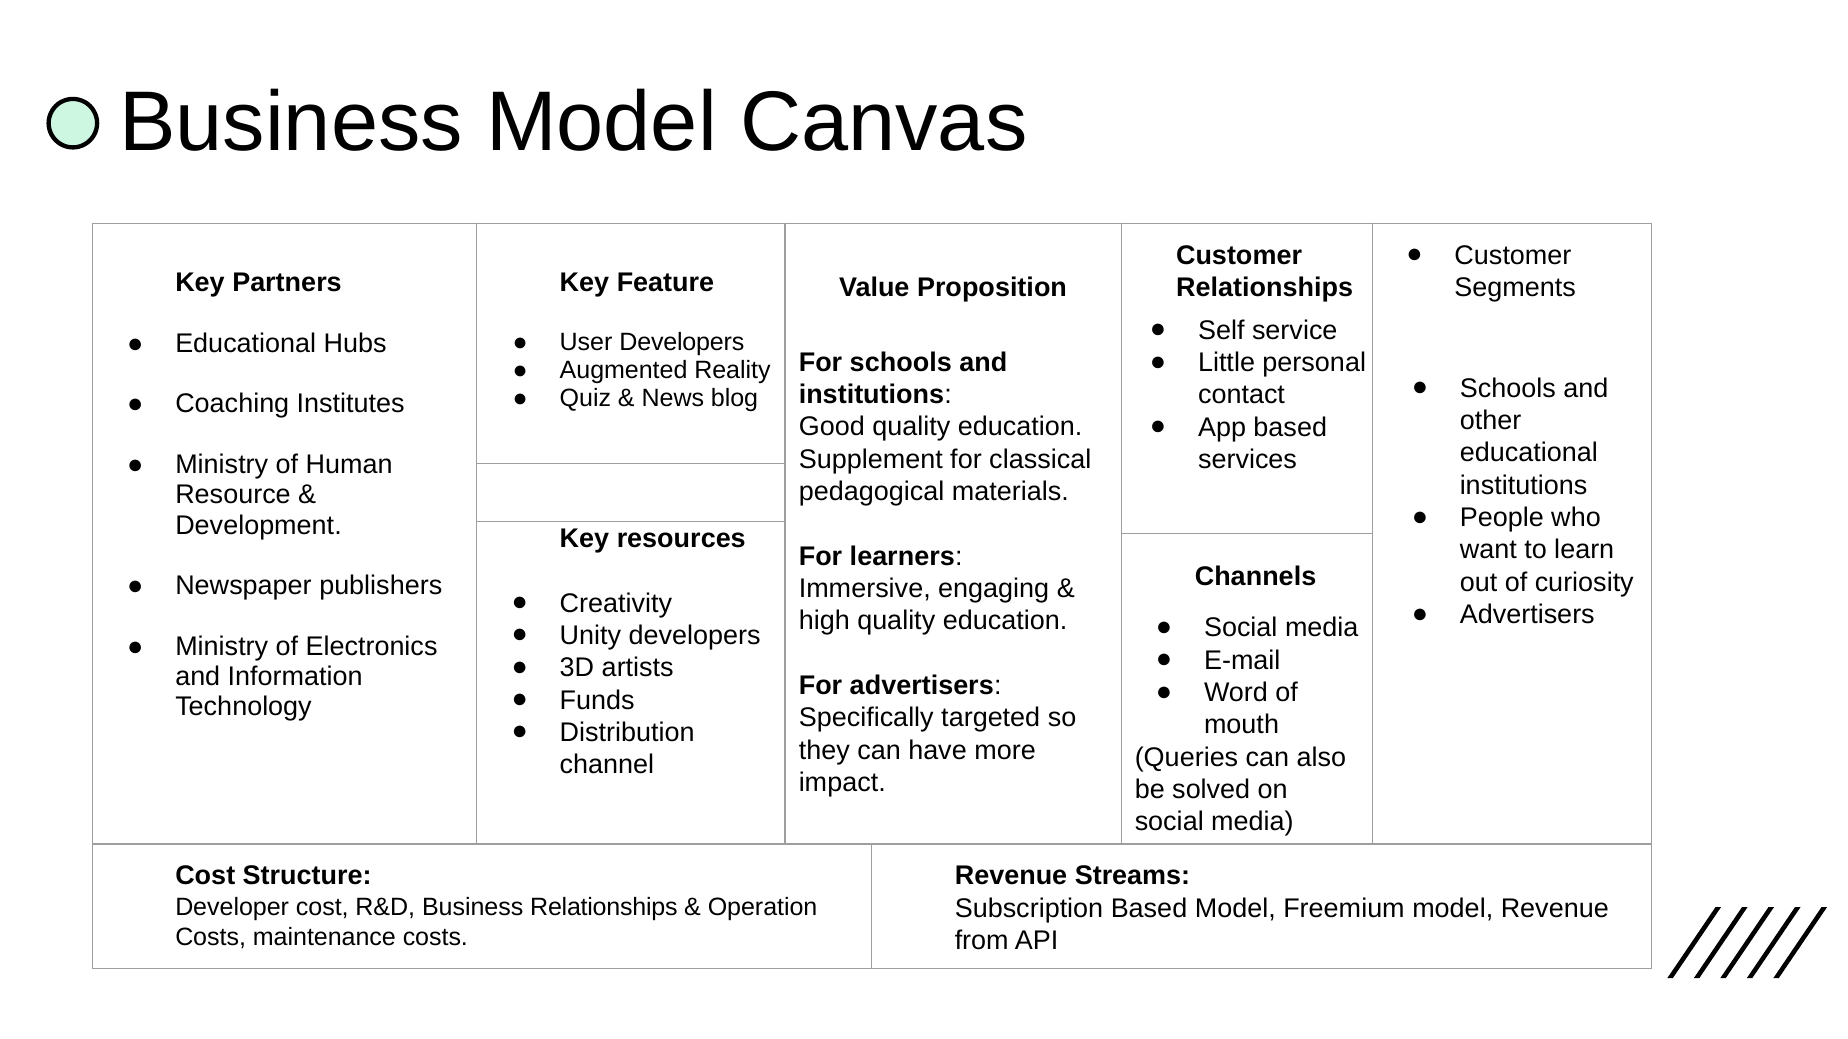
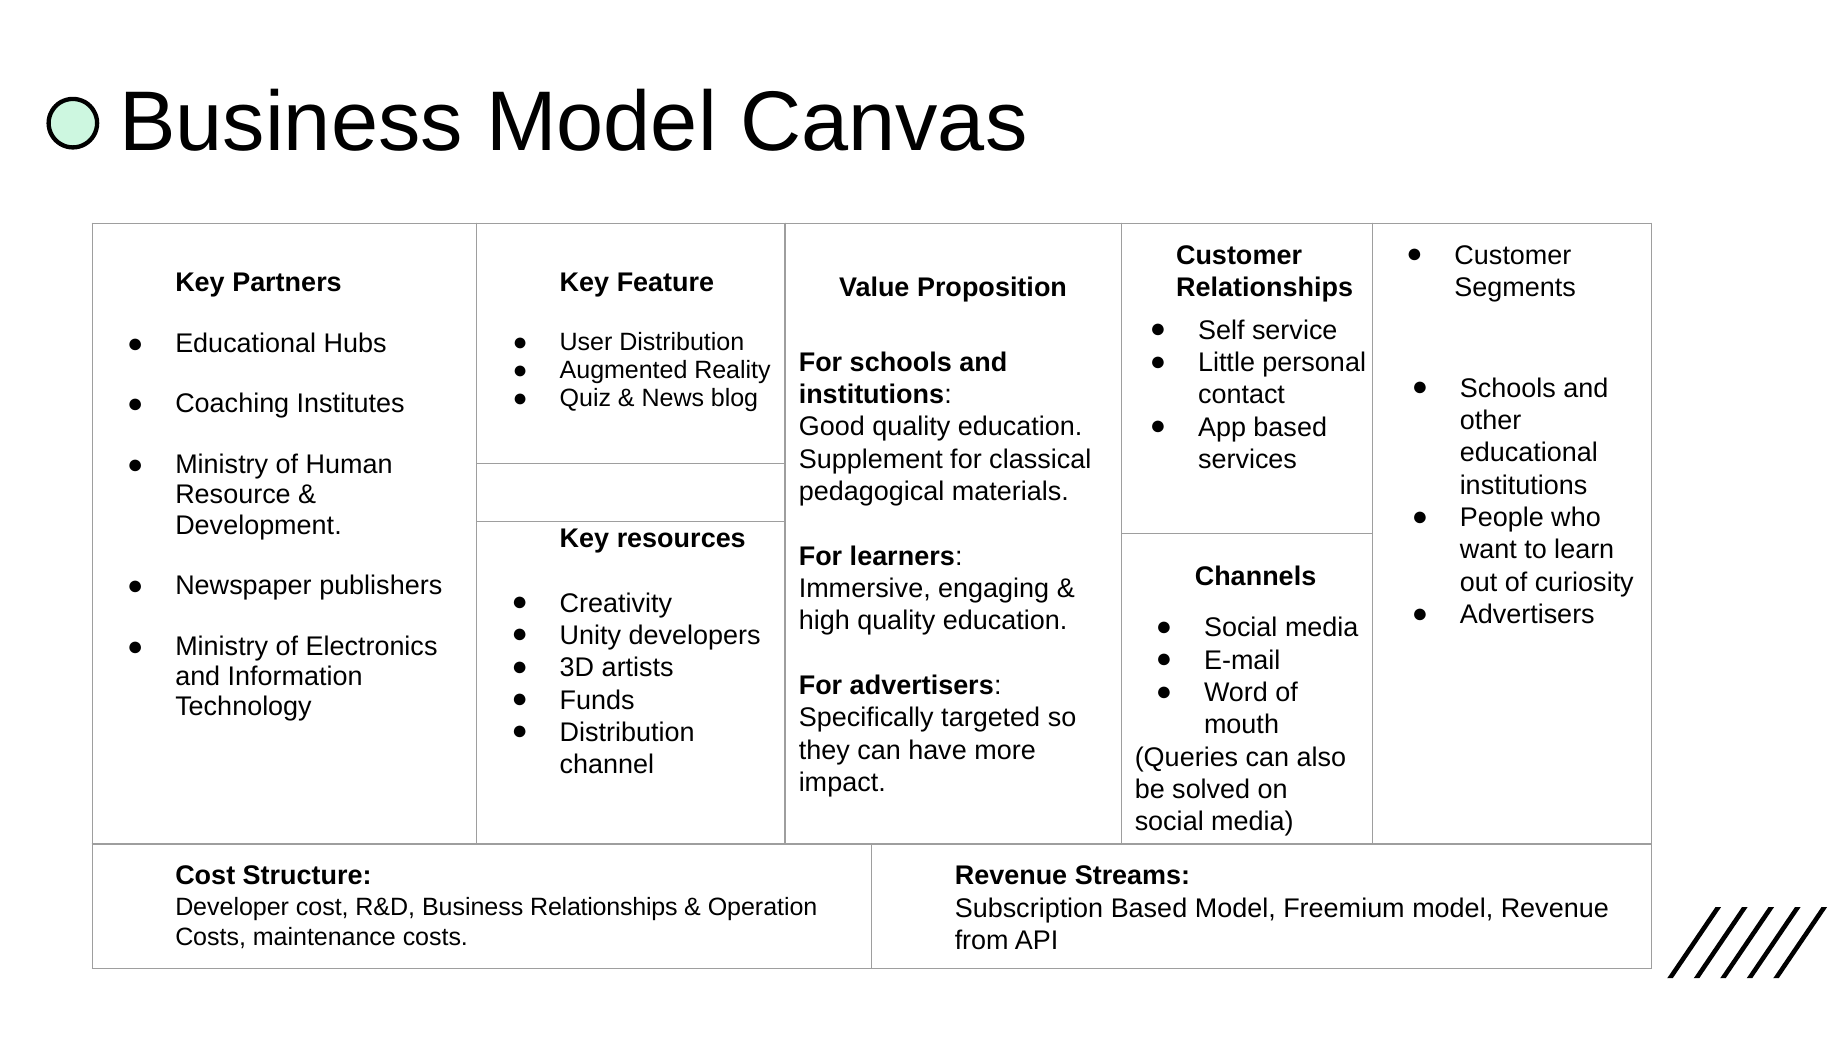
User Developers: Developers -> Distribution (682, 342)
